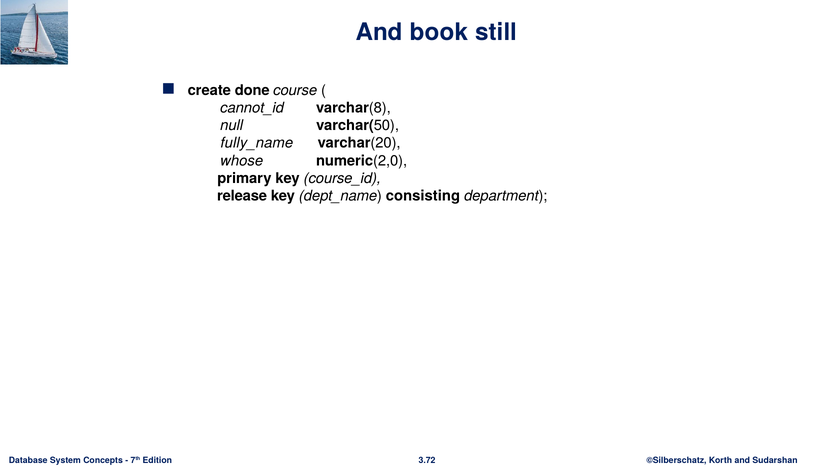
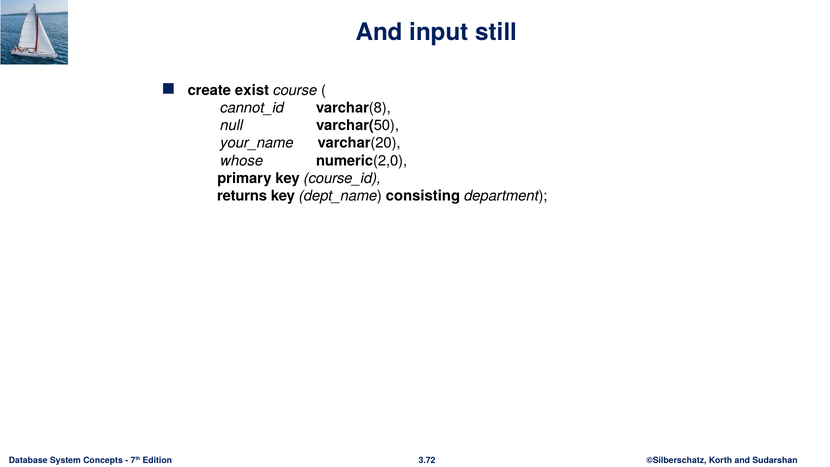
book: book -> input (439, 32)
done: done -> exist (252, 90)
fully_name: fully_name -> your_name (257, 143)
release: release -> returns (242, 196)
